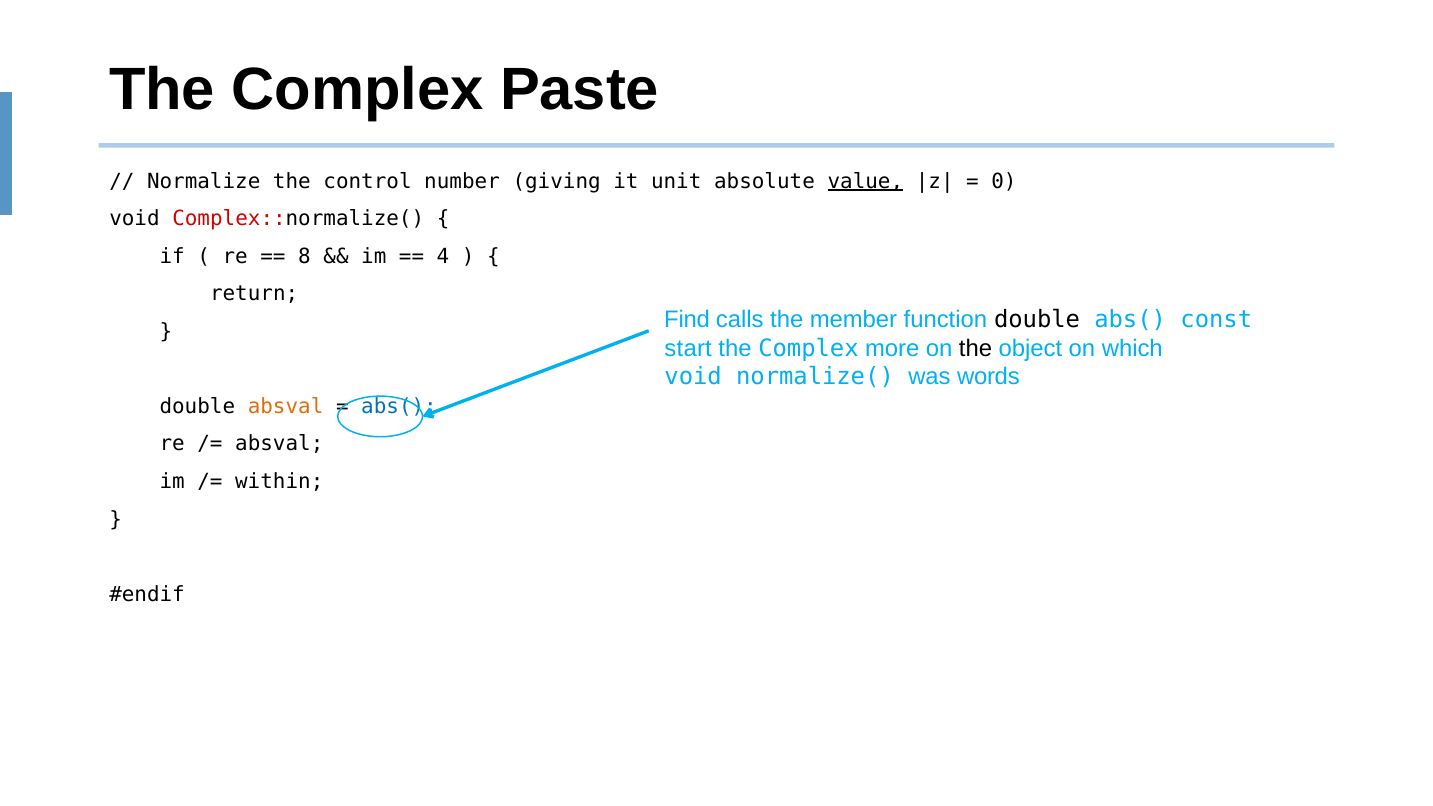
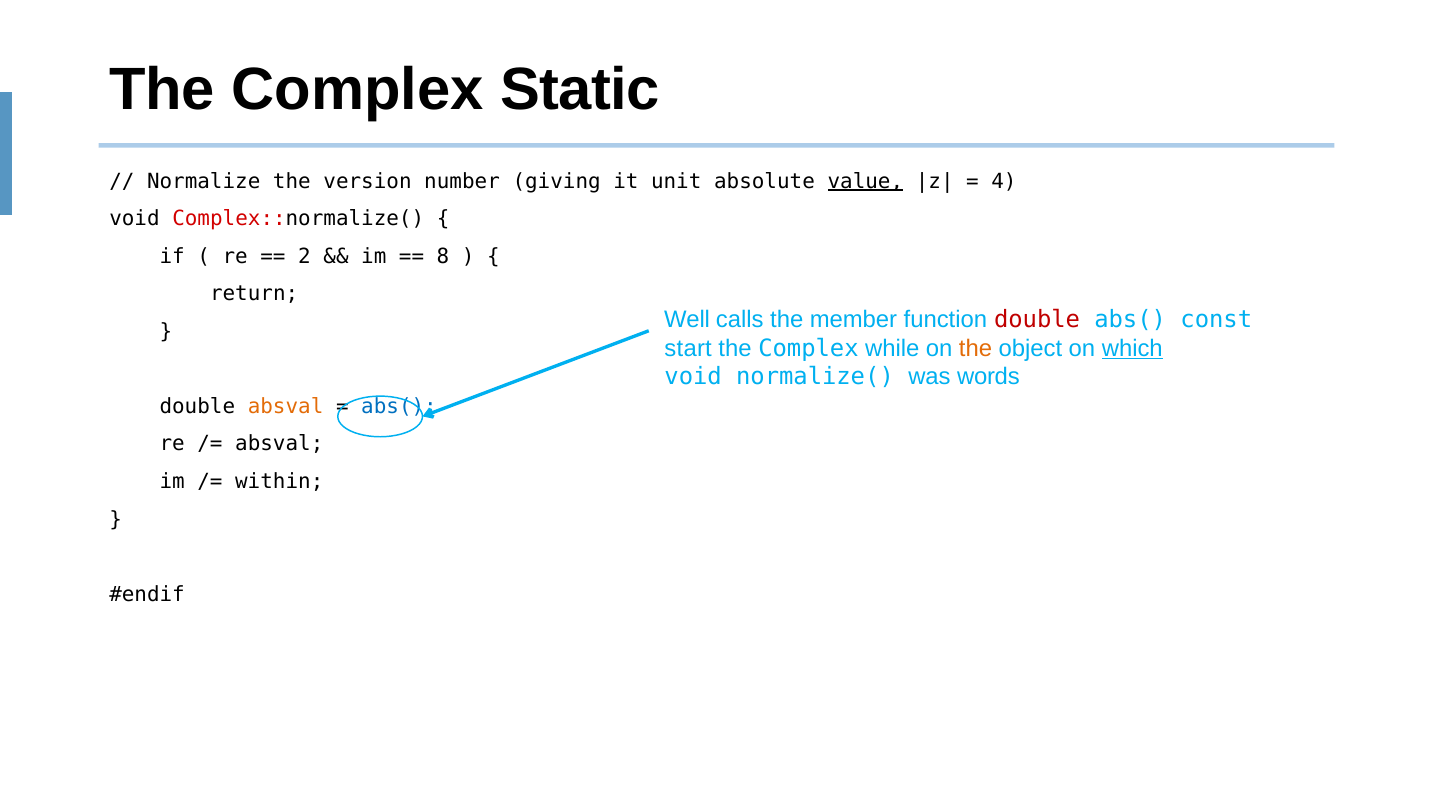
Paste: Paste -> Static (580, 89)
control: control -> version (368, 181)
0: 0 -> 4 (1004, 181)
8: 8 -> 2 (304, 256)
4: 4 -> 8 (443, 256)
Find: Find -> Well (687, 320)
double colour: black -> red (1037, 320)
more: more -> while (892, 348)
the colour: black -> orange (975, 348)
which underline: none -> present (1132, 348)
